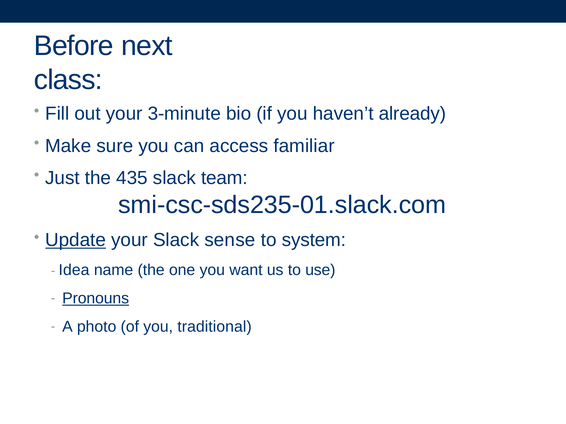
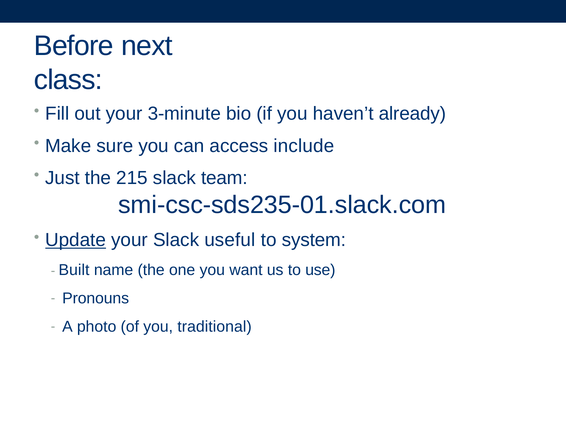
familiar: familiar -> include (304, 146)
435: 435 -> 215 (132, 178)
sense: sense -> useful (230, 240)
Idea: Idea -> Built (74, 270)
Pronouns underline: present -> none (96, 299)
